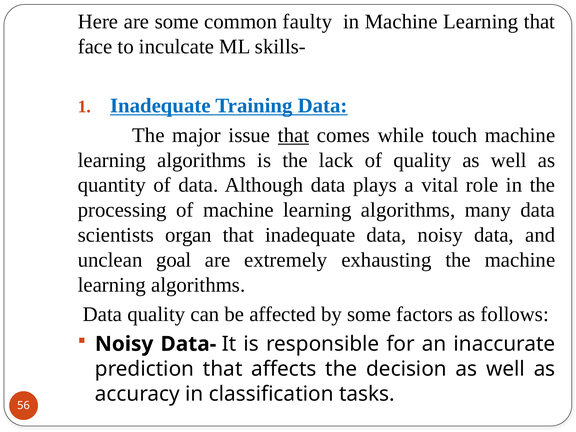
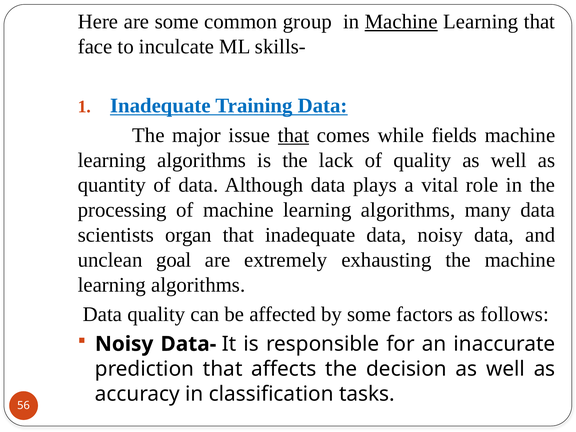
faulty: faulty -> group (307, 22)
Machine underline: none -> present (401, 22)
touch: touch -> fields (454, 135)
